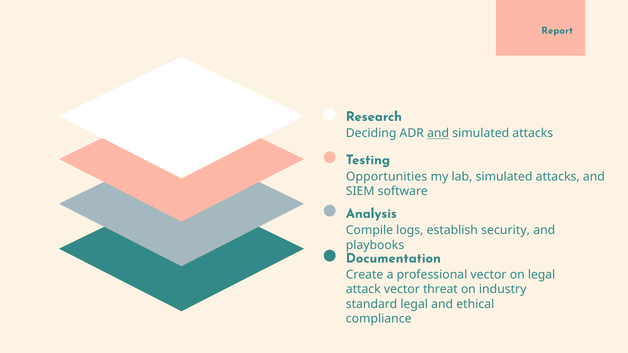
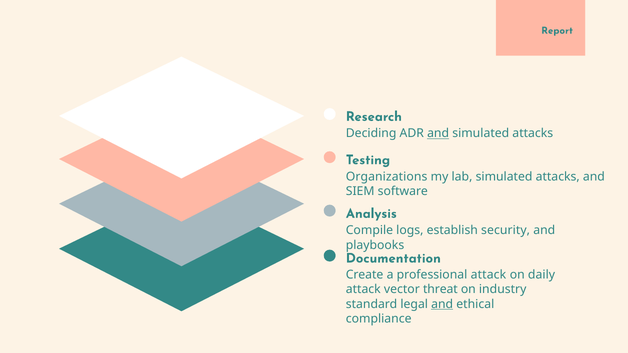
Opportunities: Opportunities -> Organizations (387, 177)
professional vector: vector -> attack (488, 275)
on legal: legal -> daily (542, 275)
and underline: none -> present (442, 304)
